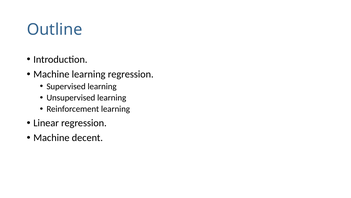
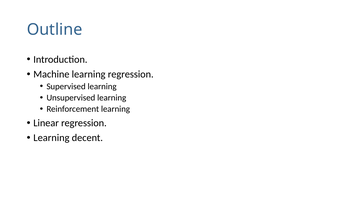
Machine: Machine -> Learning (51, 137)
